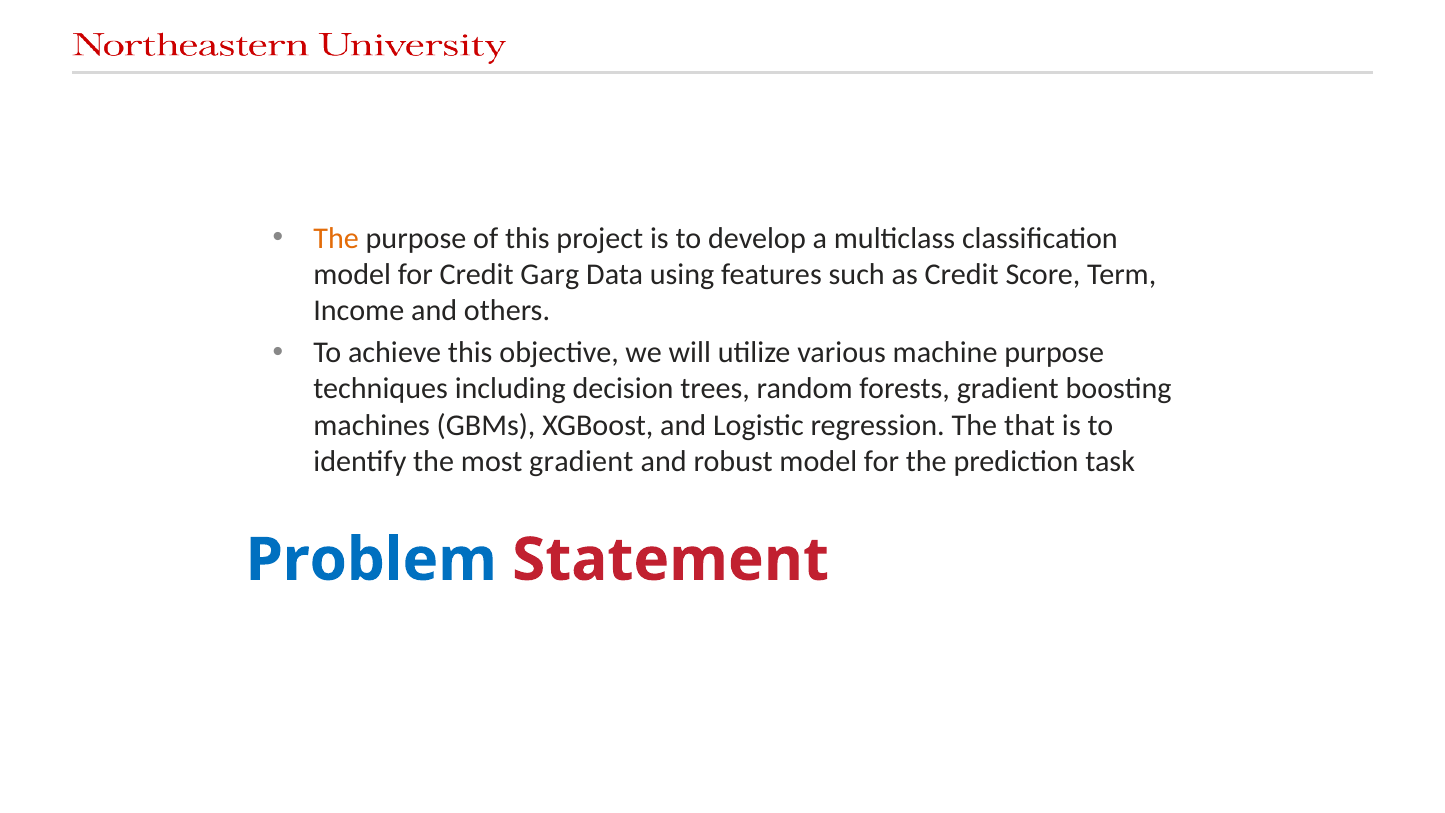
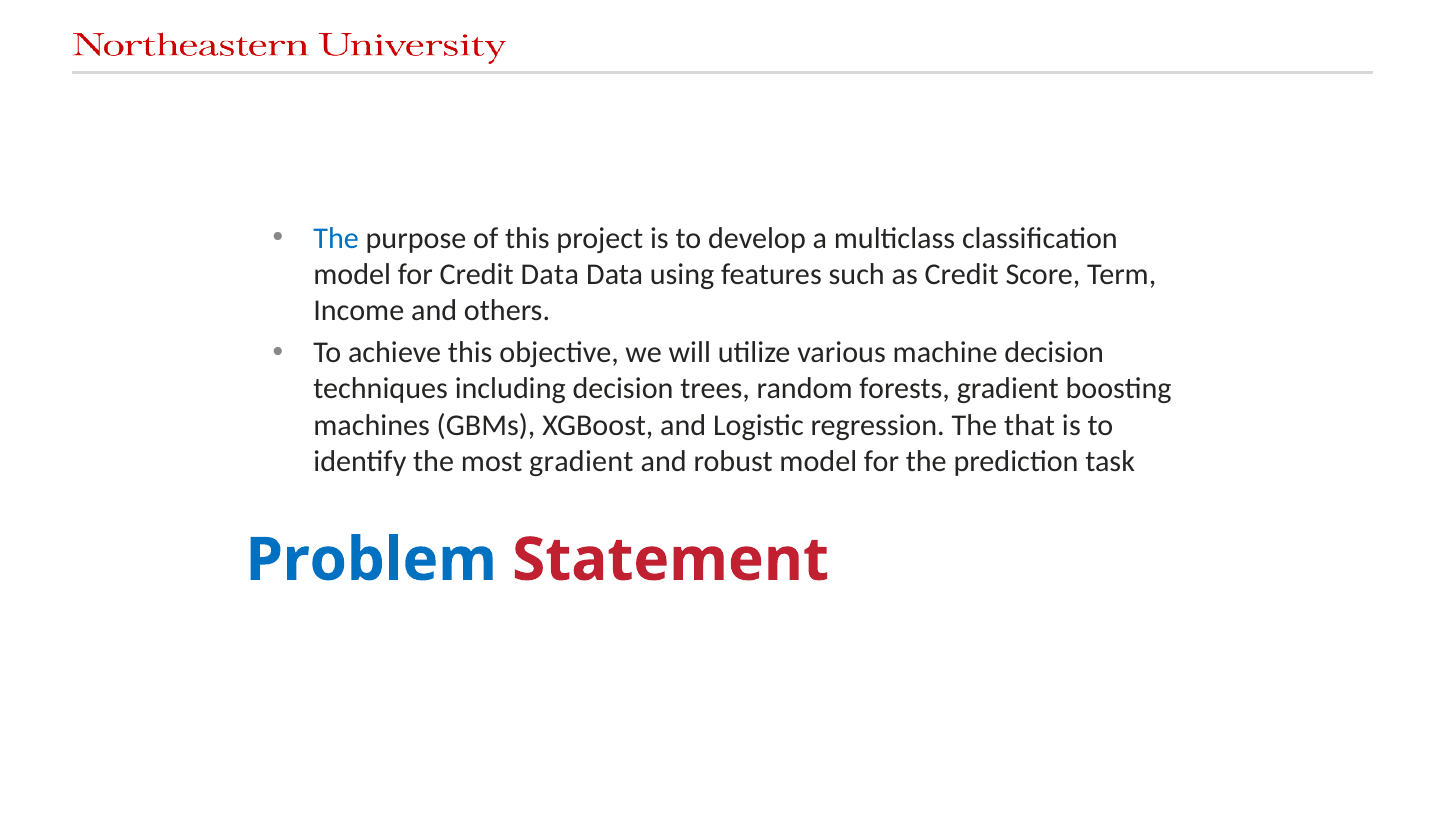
The colour: orange -> blue (336, 238)
Credit Garg: Garg -> Data (550, 274)
machine purpose: purpose -> decision (1054, 353)
